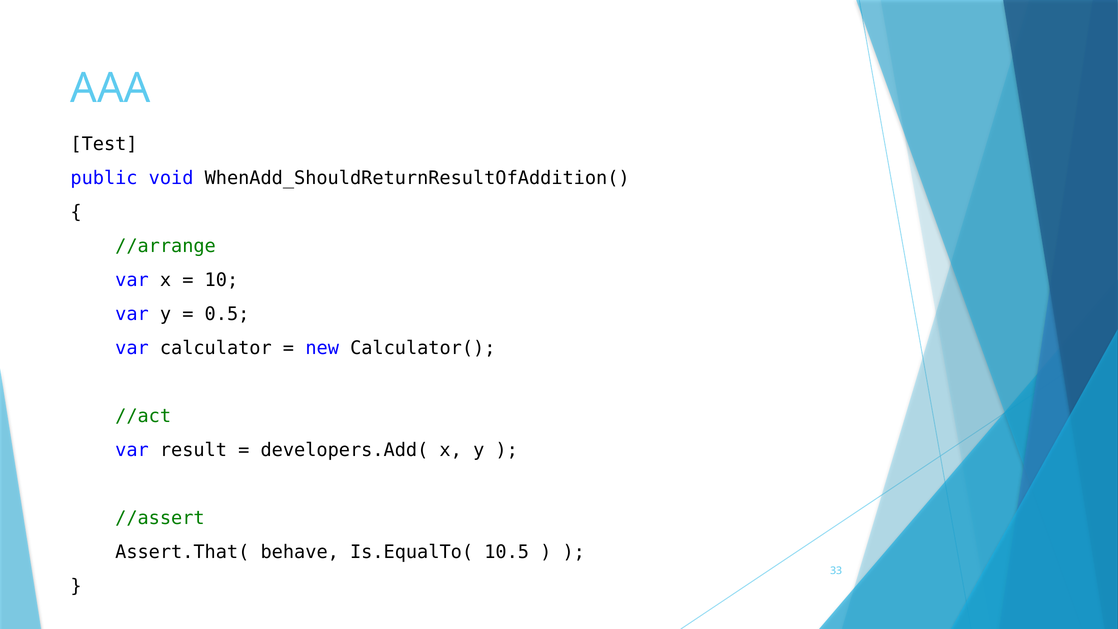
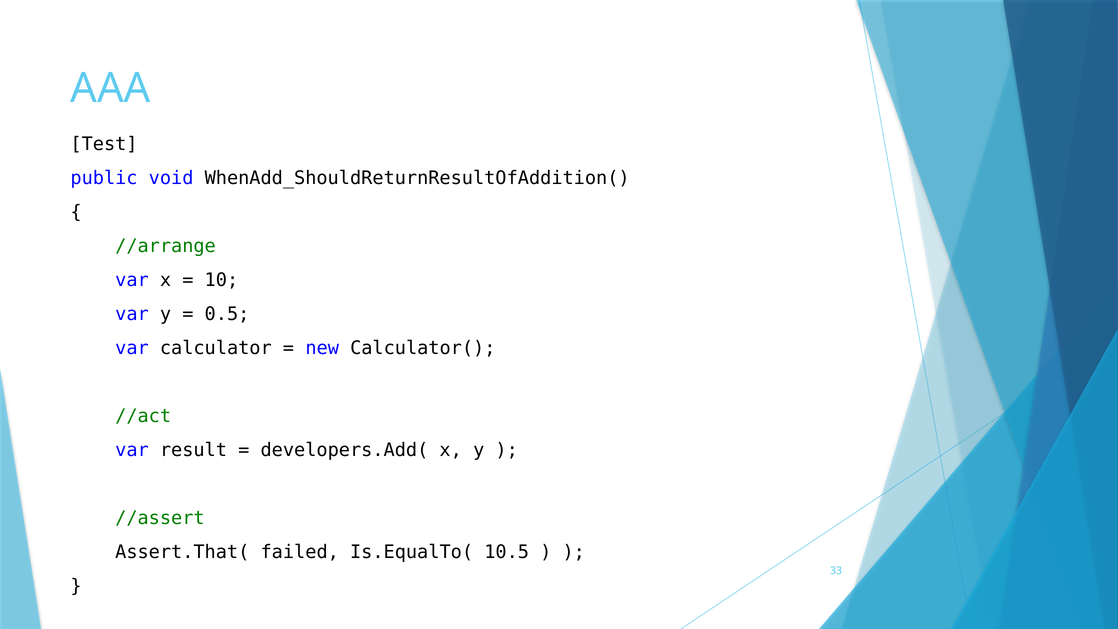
behave: behave -> failed (300, 552)
